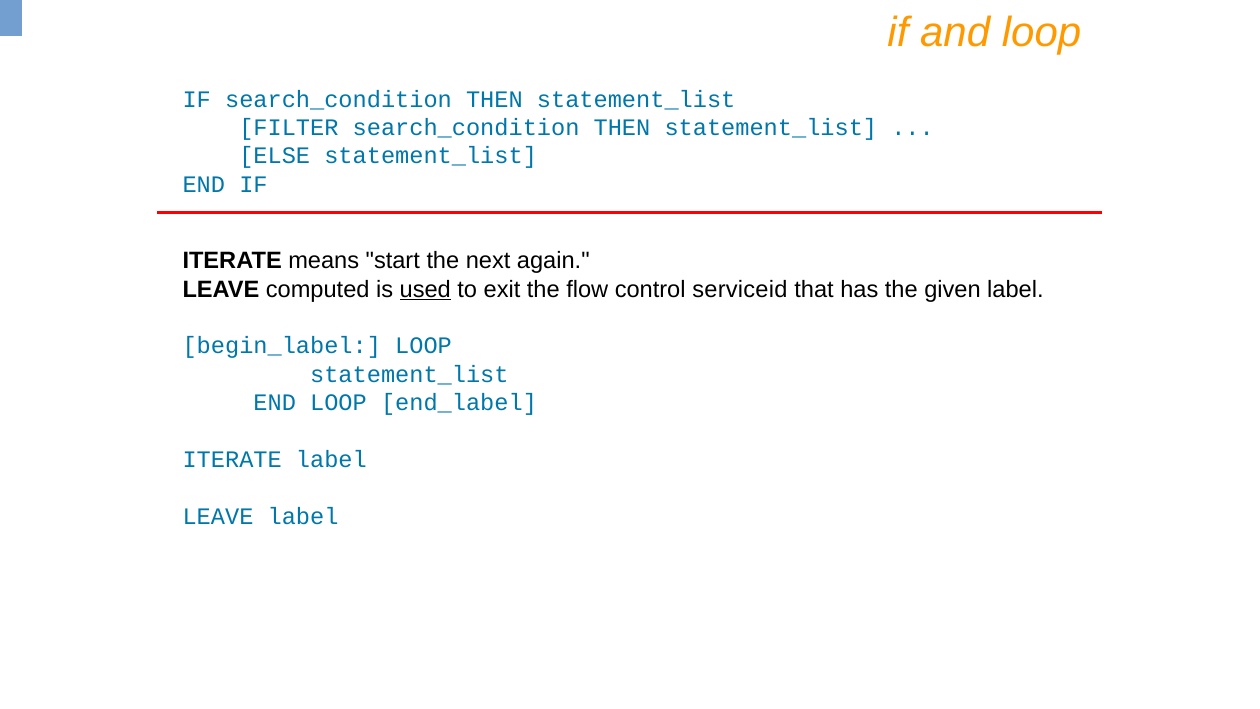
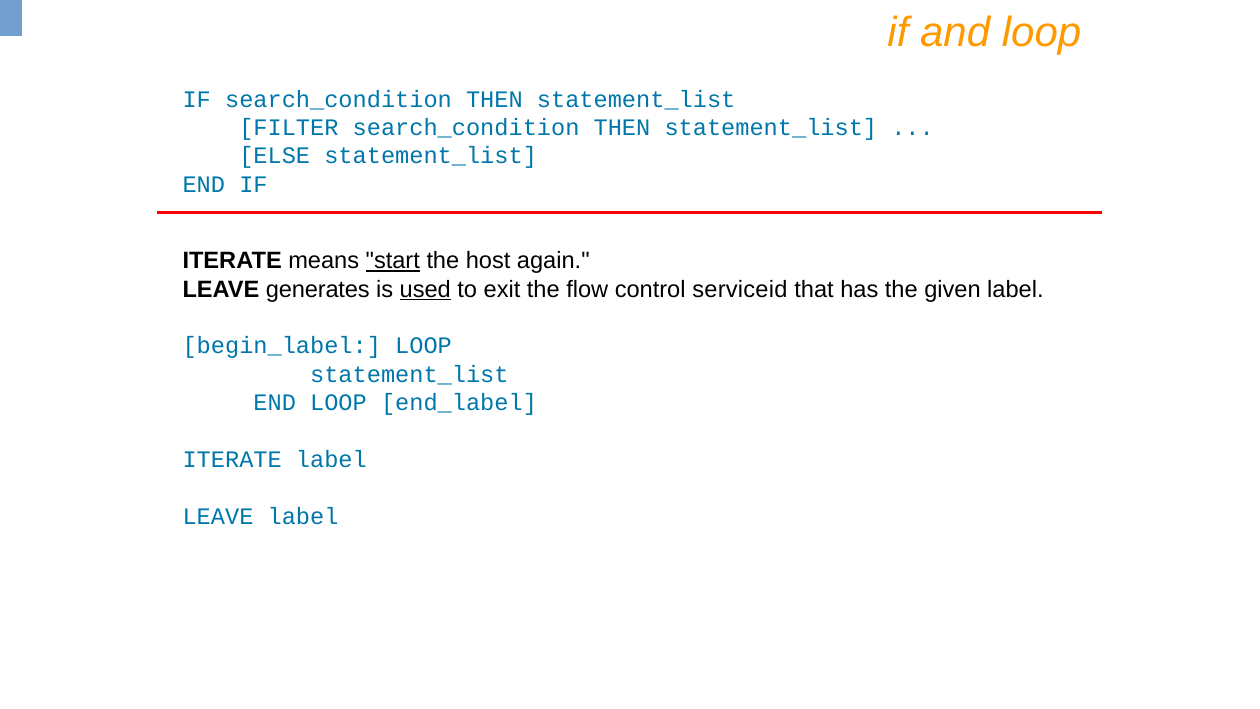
start underline: none -> present (393, 261)
next: next -> host (488, 261)
computed: computed -> generates (318, 289)
